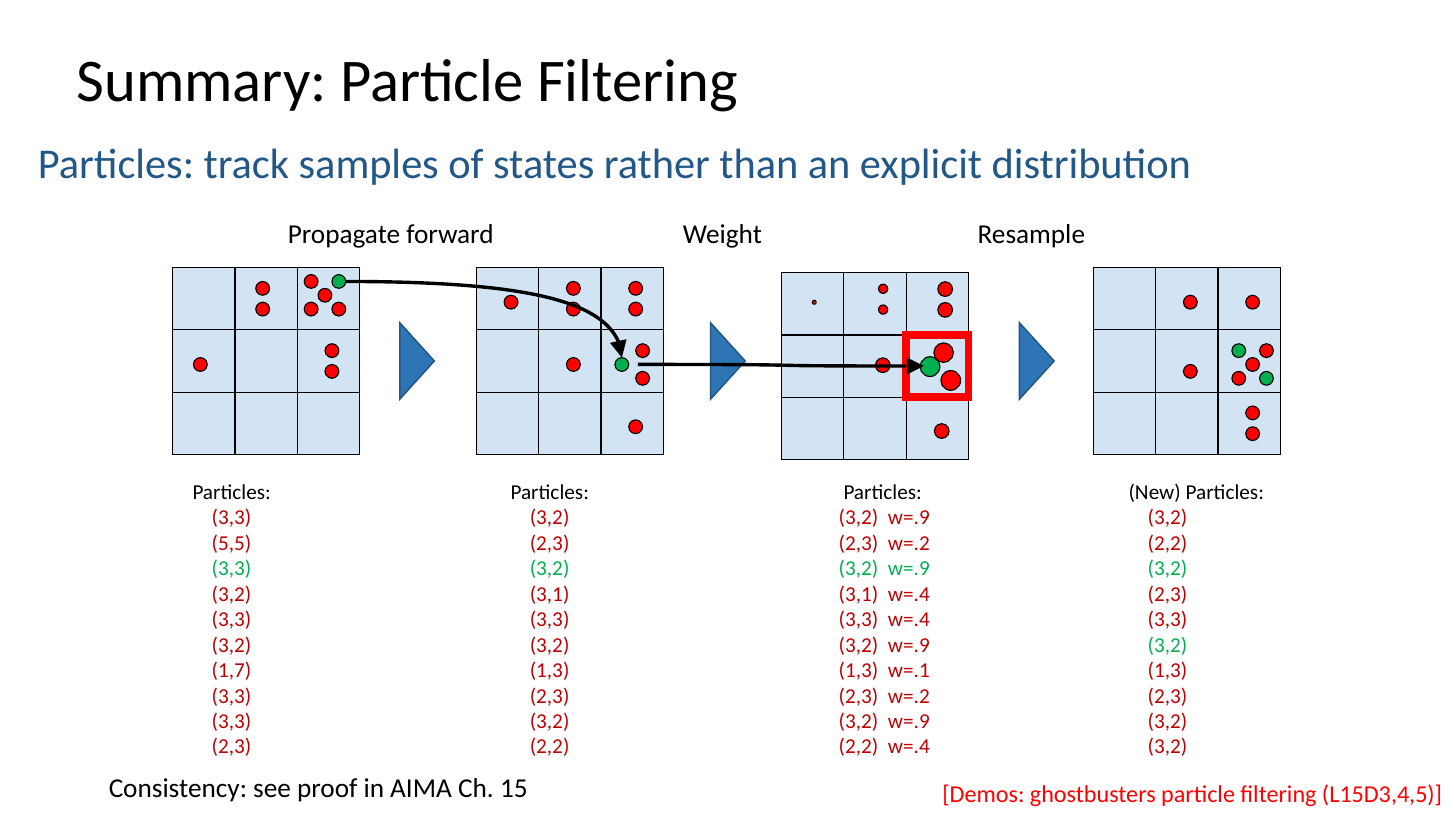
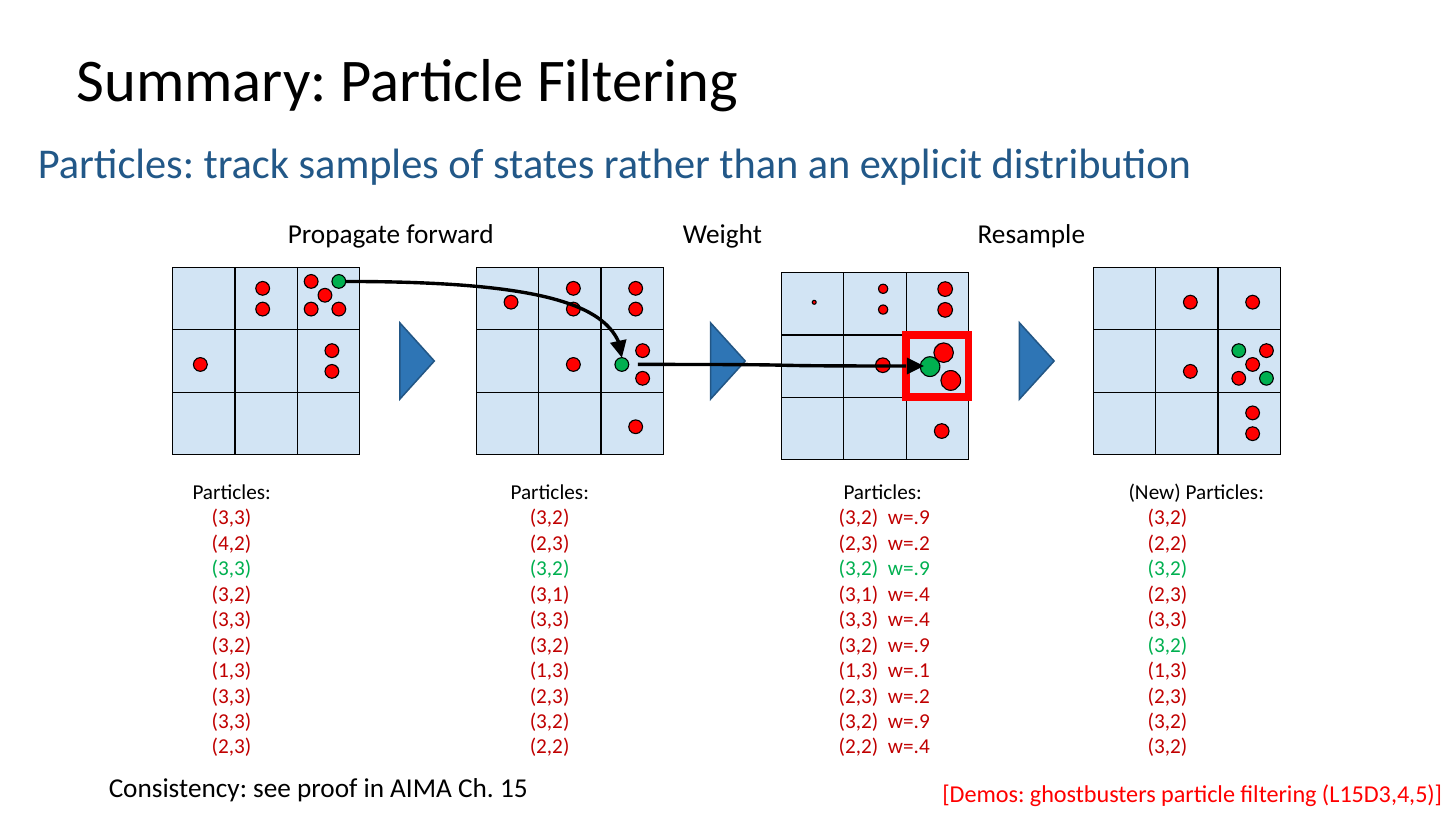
5,5: 5,5 -> 4,2 (232, 543)
1,7: 1,7 -> 1,3 (232, 670)
